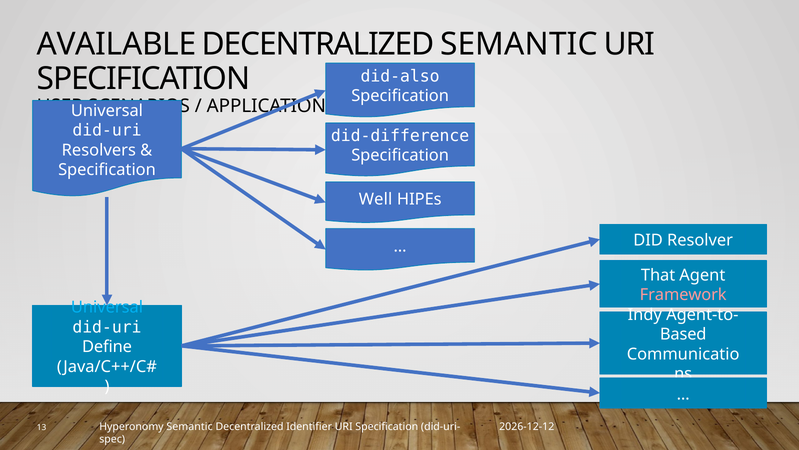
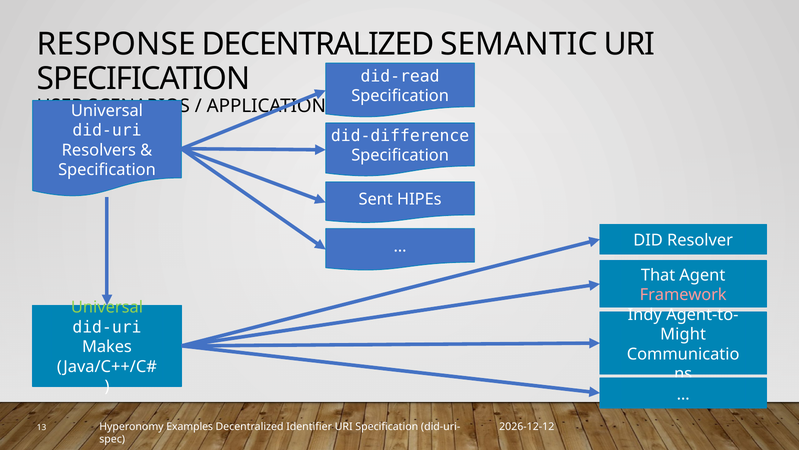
AVAILABLE: AVAILABLE -> RESPONSE (116, 44)
did-also: did-also -> did-read (400, 76)
Well: Well -> Sent (376, 199)
Universal colour: light blue -> light green (107, 307)
Based: Based -> Might (683, 334)
Define: Define -> Makes (107, 347)
Hyperonomy Semantic: Semantic -> Examples (190, 426)
